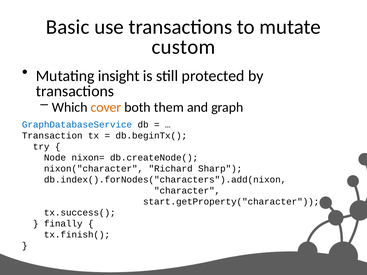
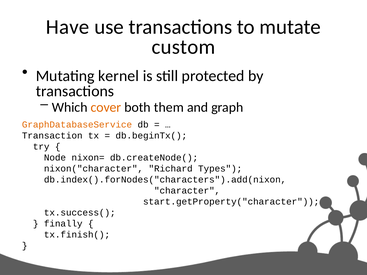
Basic: Basic -> Have (68, 27)
insight: insight -> kernel (119, 76)
GraphDatabaseService colour: blue -> orange (77, 125)
Sharp: Sharp -> Types (220, 169)
